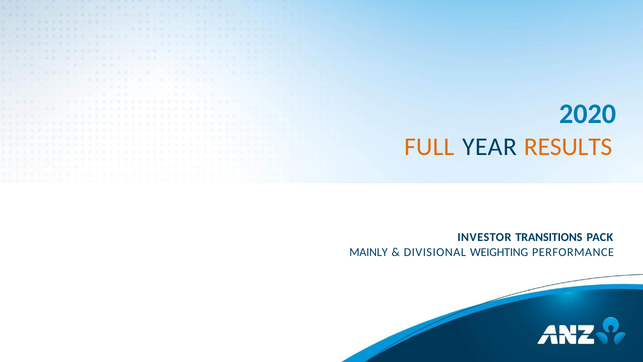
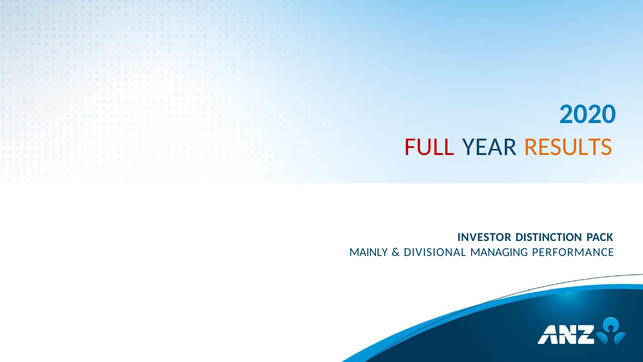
FULL colour: orange -> red (429, 147)
TRANSITIONS: TRANSITIONS -> DISTINCTION (549, 237)
WEIGHTING: WEIGHTING -> MANAGING (499, 252)
